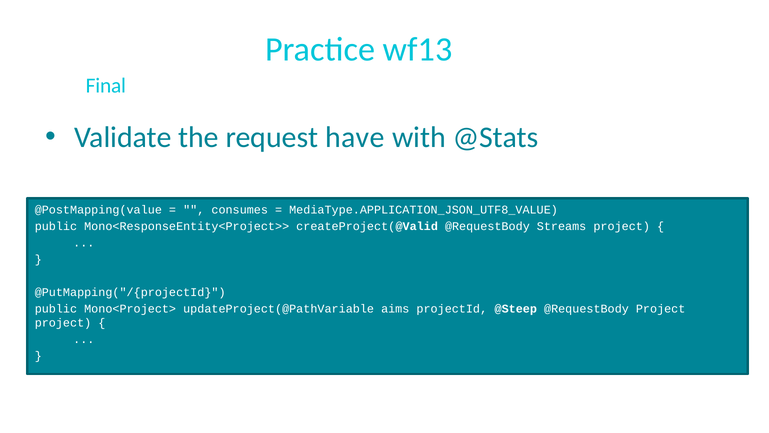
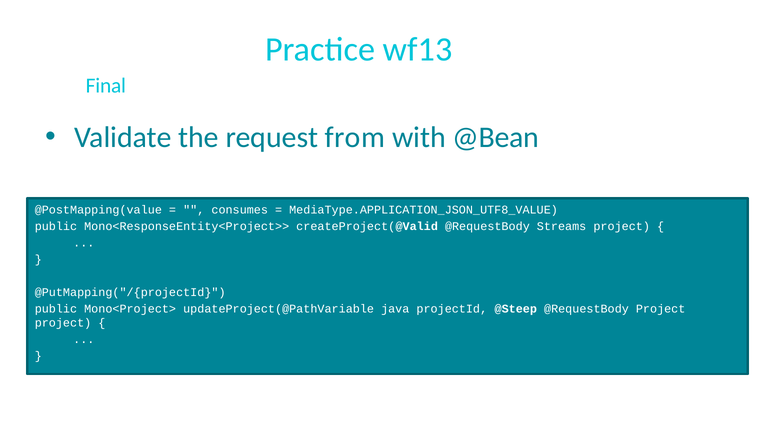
have: have -> from (355, 137)
@Stats: @Stats -> @Bean (496, 137)
aims: aims -> java (395, 309)
